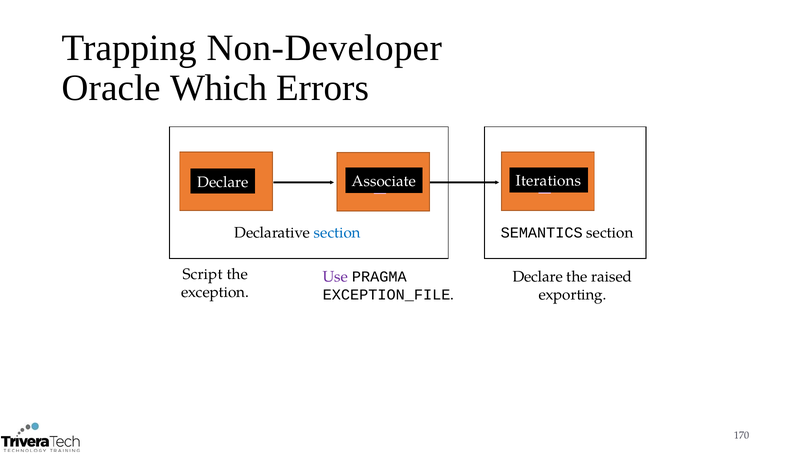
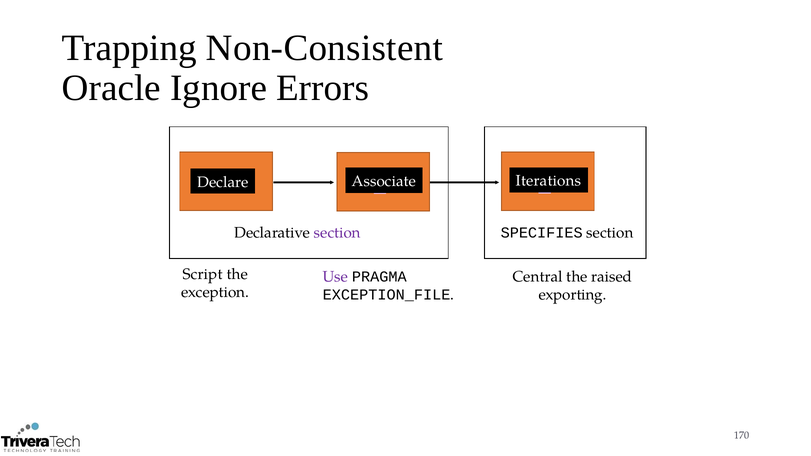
Non-Developer: Non-Developer -> Non-Consistent (324, 48)
Which: Which -> Ignore (219, 88)
SEMANTICS: SEMANTICS -> SPECIFIES (542, 233)
section colour: blue -> purple (337, 233)
Declare: Declare -> Central (538, 277)
